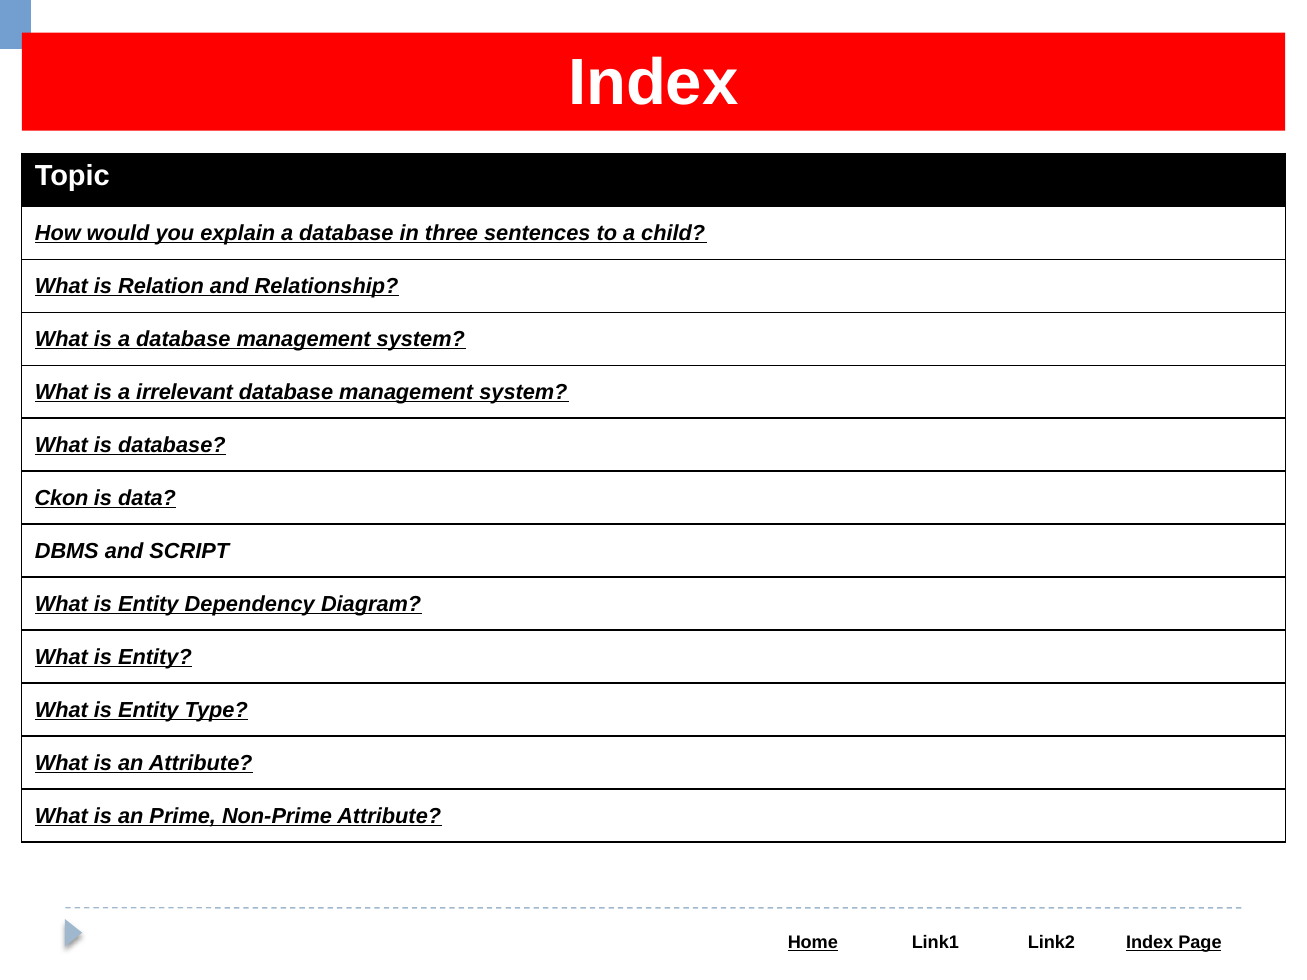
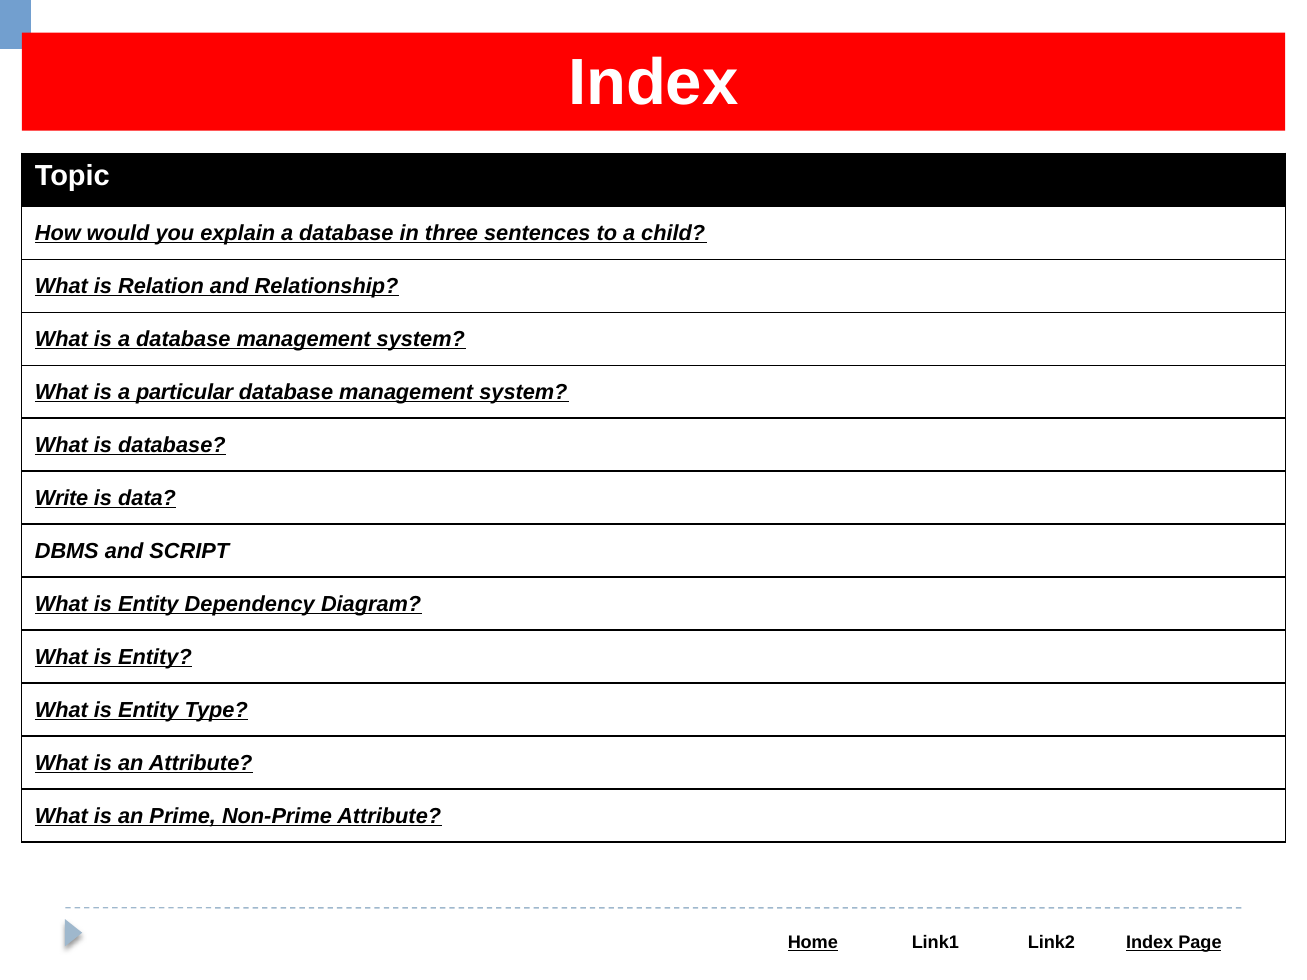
irrelevant: irrelevant -> particular (185, 392)
Ckon: Ckon -> Write (62, 498)
